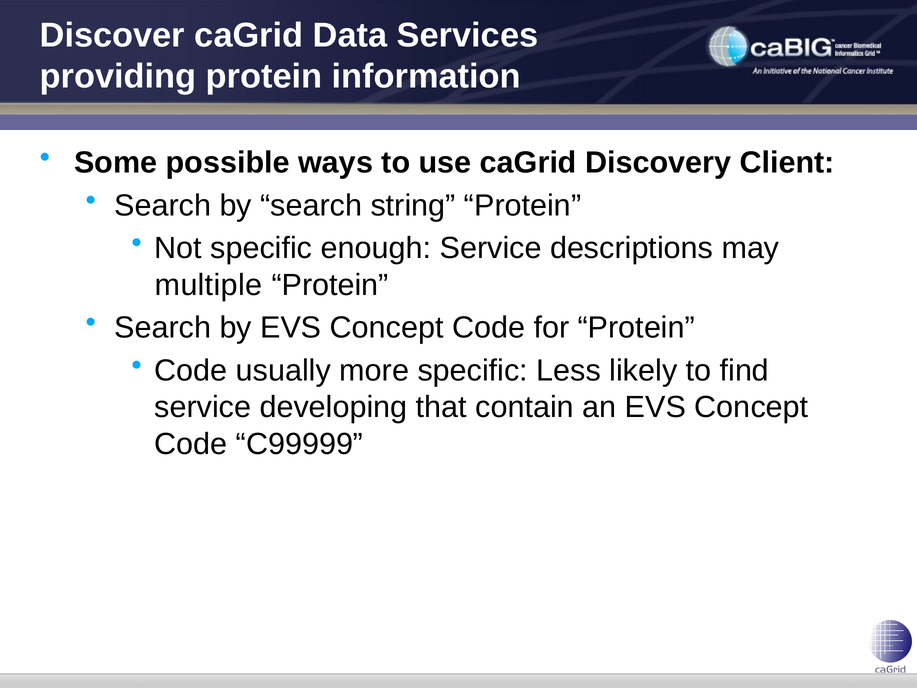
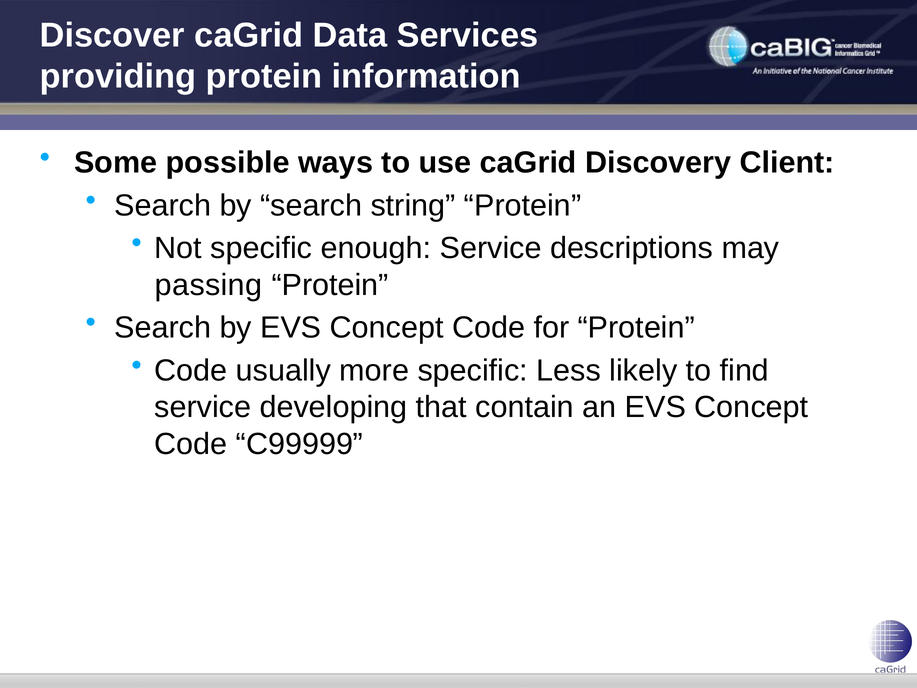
multiple: multiple -> passing (209, 285)
